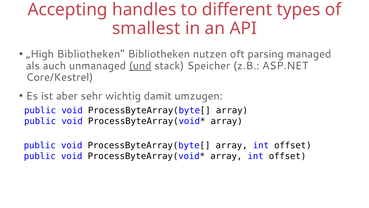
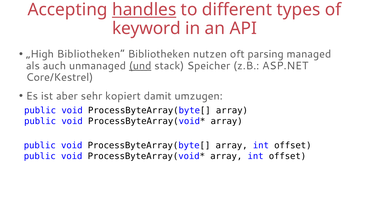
handles underline: none -> present (144, 10)
smallest: smallest -> keyword (146, 28)
wichtig: wichtig -> kopiert (123, 96)
